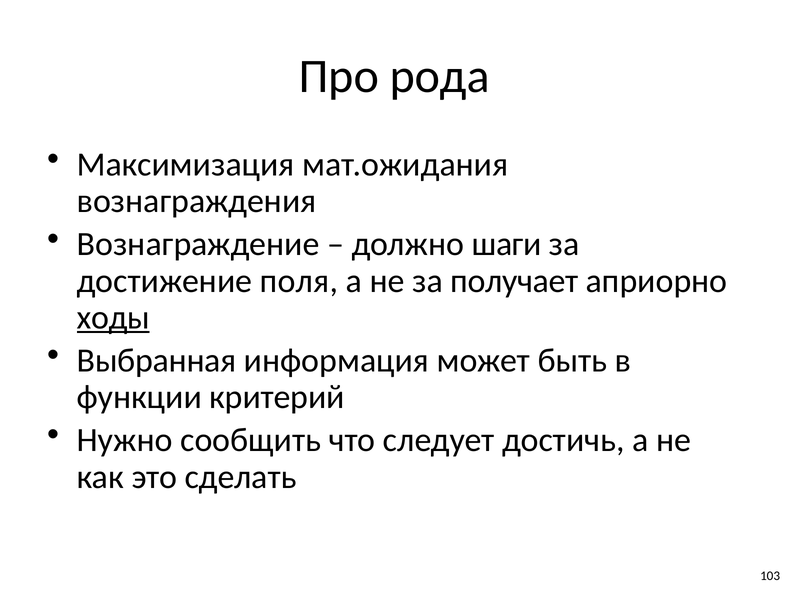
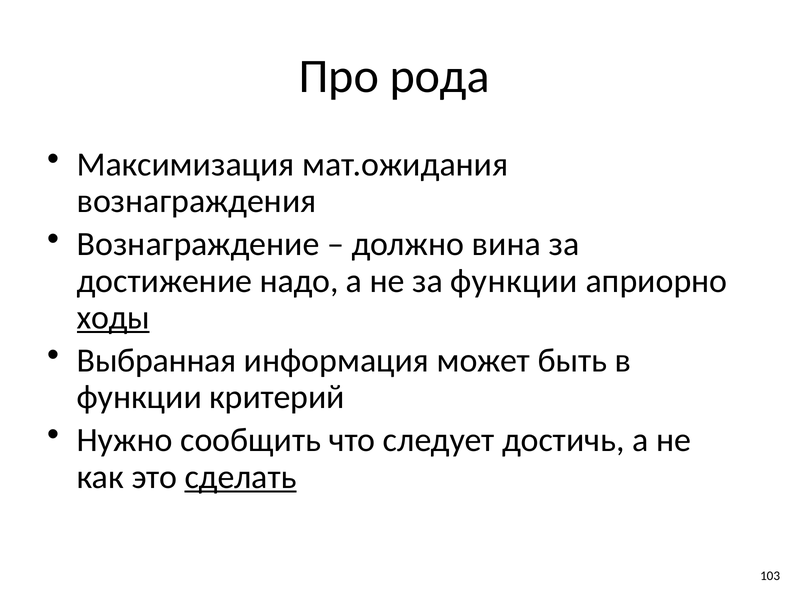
шаги: шаги -> вина (506, 244)
поля: поля -> надо (299, 281)
за получает: получает -> функции (514, 281)
сделать underline: none -> present (241, 477)
